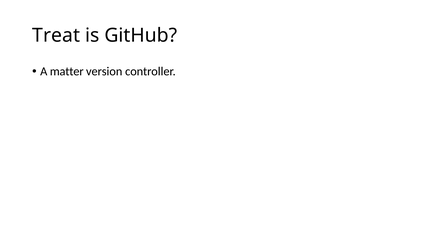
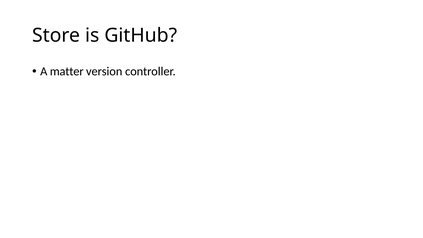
Treat: Treat -> Store (56, 36)
